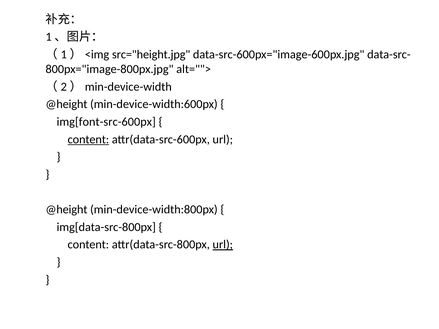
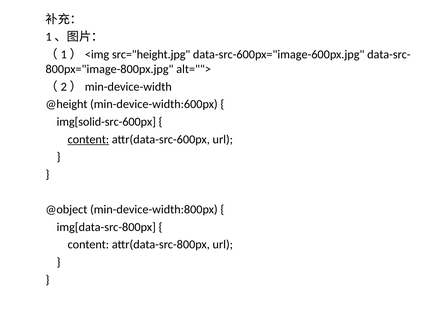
img[font-src-600px: img[font-src-600px -> img[solid-src-600px (106, 122)
@height: @height -> @object (66, 210)
url underline: present -> none (223, 245)
